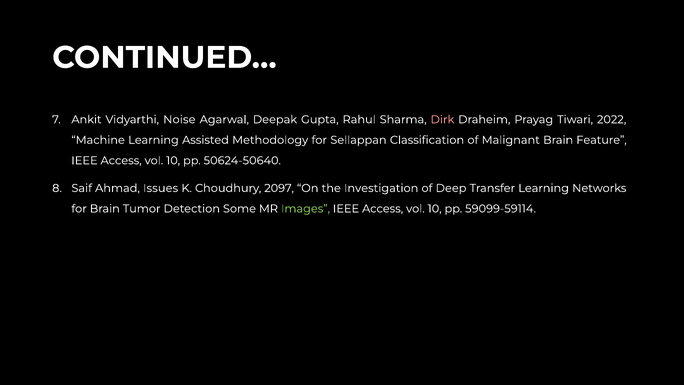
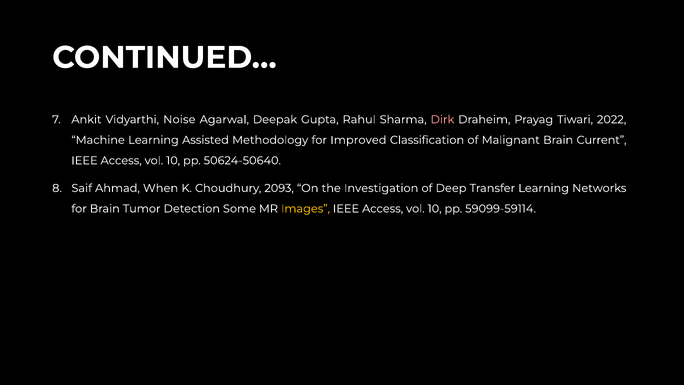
Sellappan: Sellappan -> Improved (358, 140)
Feature: Feature -> Current (601, 140)
Issues: Issues -> When (161, 188)
2097: 2097 -> 2093 (279, 188)
Images colour: light green -> yellow (305, 209)
